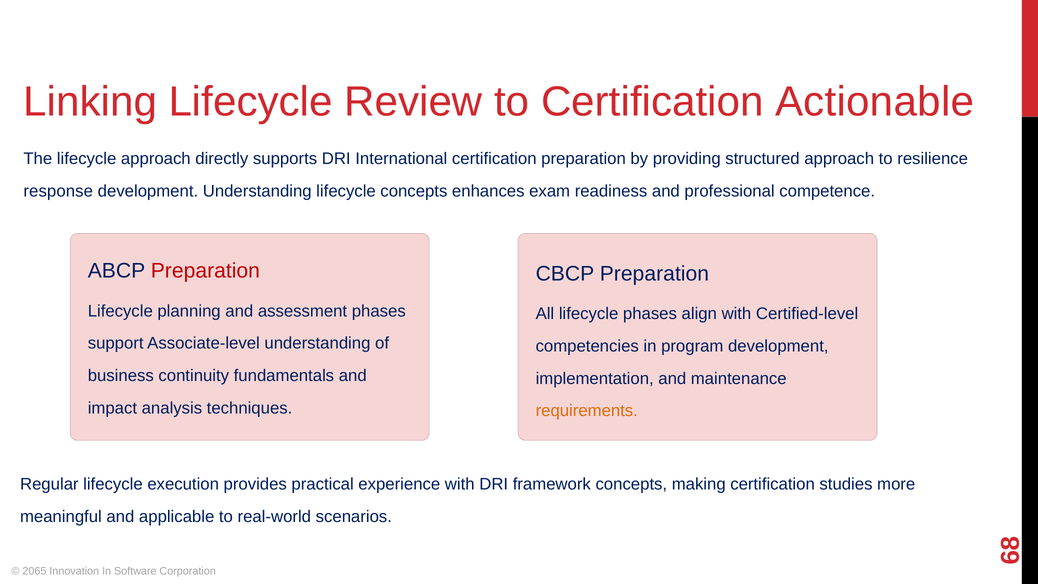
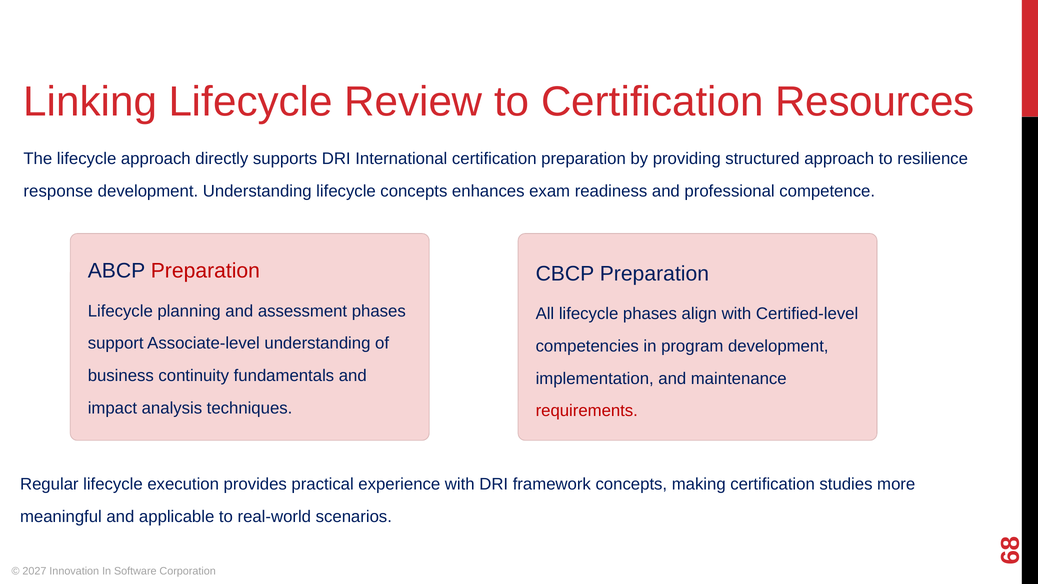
Actionable: Actionable -> Resources (875, 102)
requirements colour: orange -> red (587, 411)
2065: 2065 -> 2027 (34, 571)
